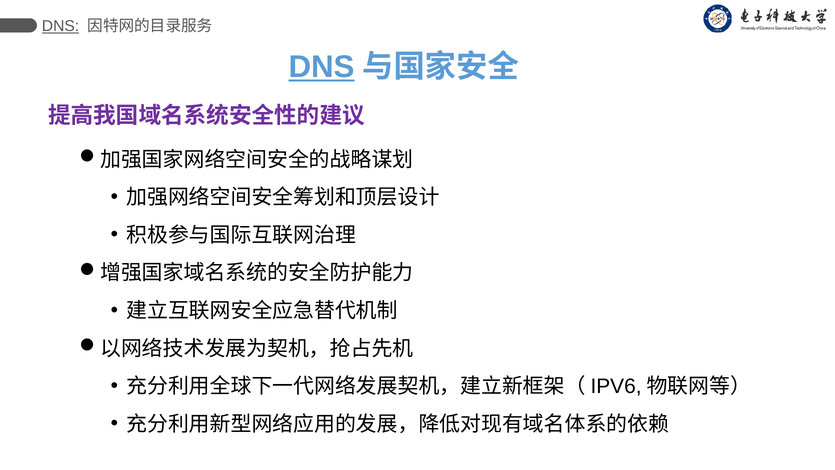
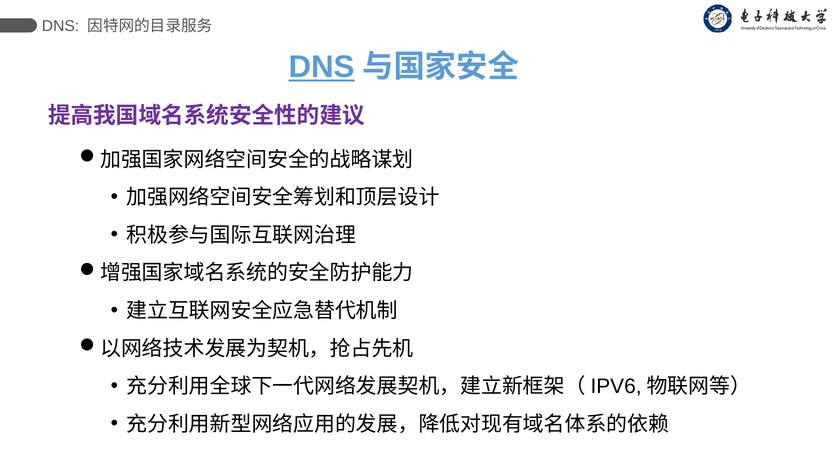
DNS underline: present -> none (61, 26)
